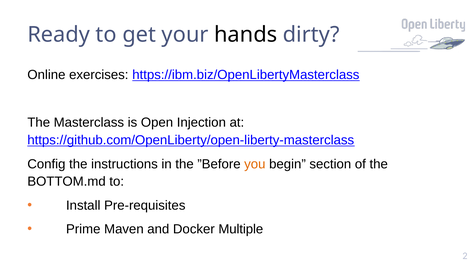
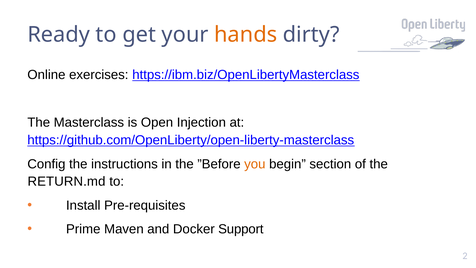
hands colour: black -> orange (246, 35)
BOTTOM.md: BOTTOM.md -> RETURN.md (66, 181)
Multiple: Multiple -> Support (241, 229)
